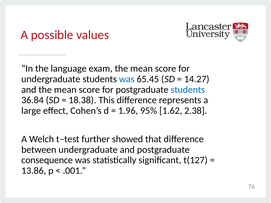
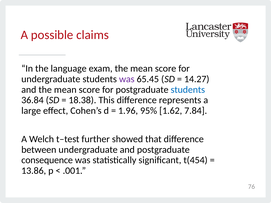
values: values -> claims (93, 35)
was colour: blue -> purple (127, 79)
2.38: 2.38 -> 7.84 (196, 111)
t(127: t(127 -> t(454 (196, 160)
